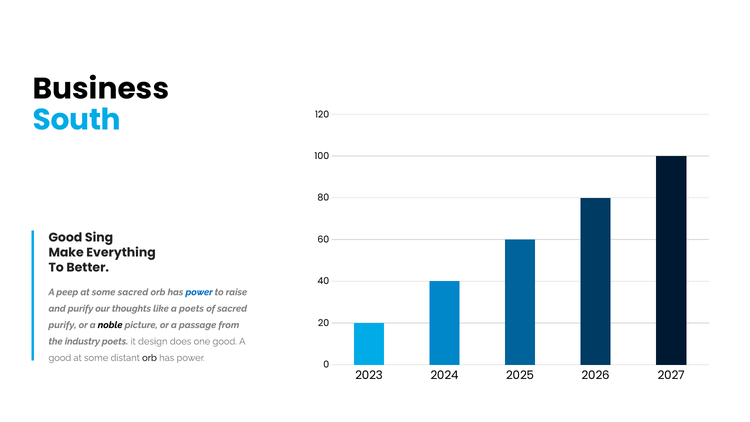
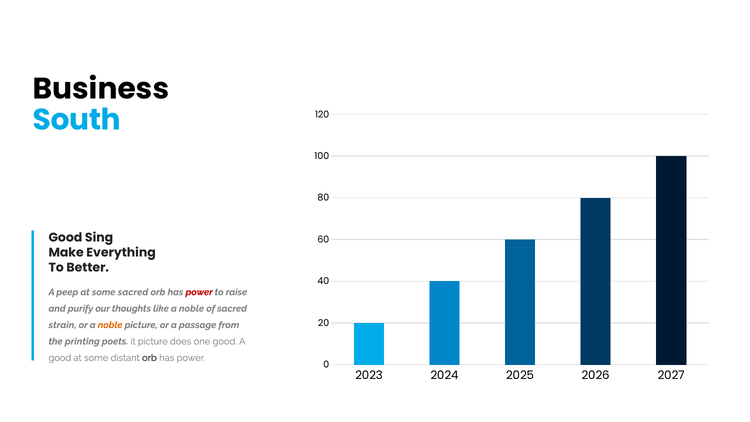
power colour: blue -> red (199, 292)
like a poets: poets -> noble (192, 308)
purify: purify -> strain (63, 325)
noble colour: black -> orange (110, 325)
industry: industry -> printing (82, 341)
it design: design -> picture (153, 341)
